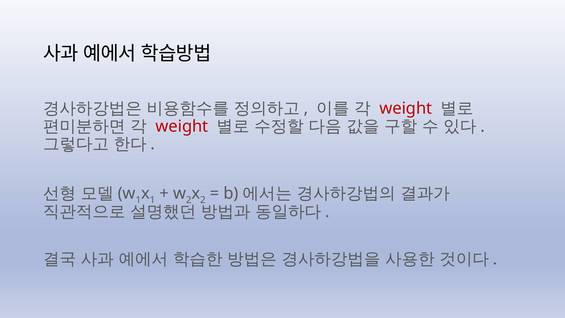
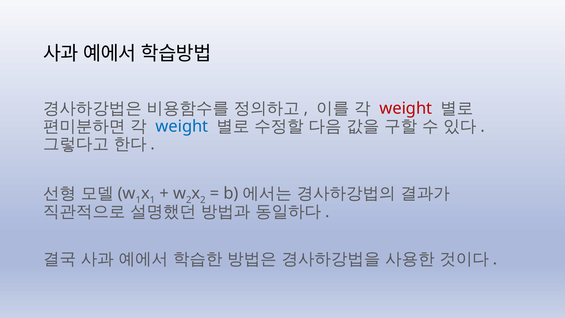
weight colour: red -> blue (182, 126)
